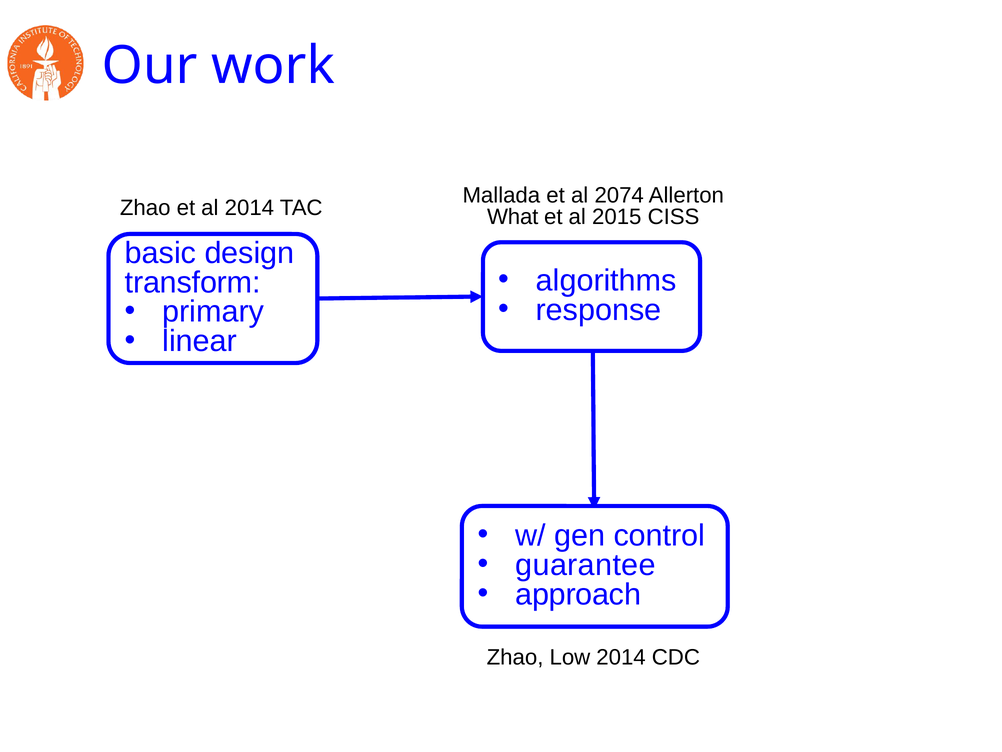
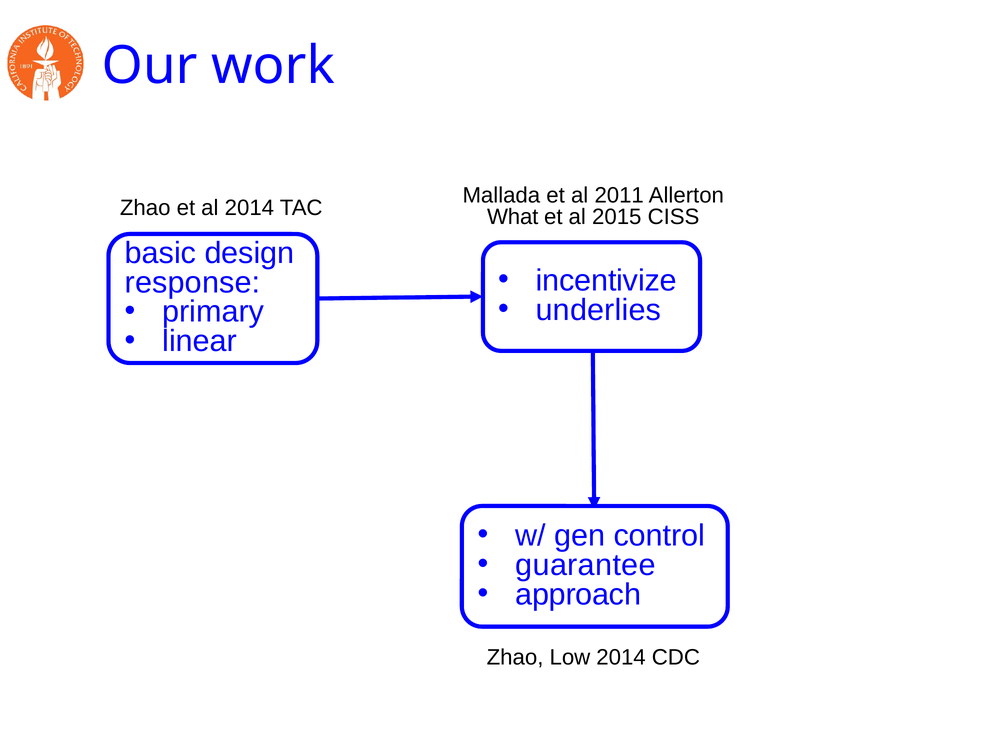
2074: 2074 -> 2011 (619, 195)
algorithms: algorithms -> incentivize (606, 280)
transform: transform -> response (193, 282)
response: response -> underlies (598, 310)
